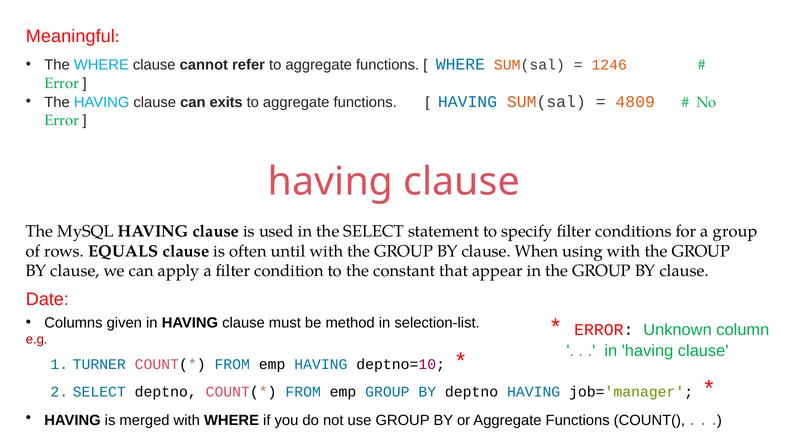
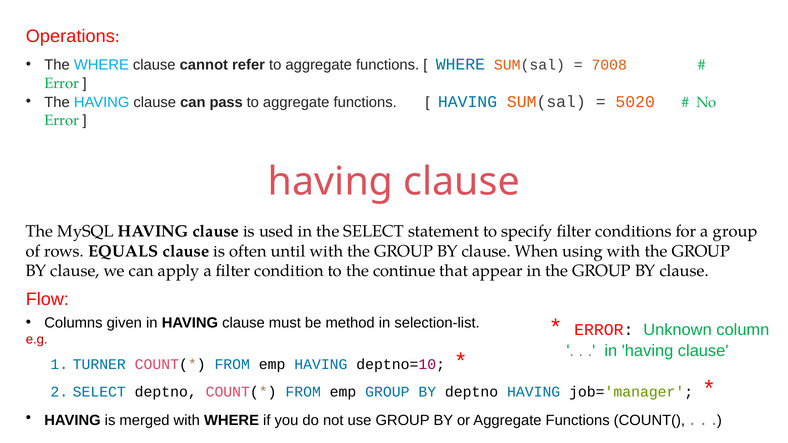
Meaningful: Meaningful -> Operations (70, 36)
1246: 1246 -> 7008 (609, 65)
exits: exits -> pass (226, 103)
4809: 4809 -> 5020 (635, 102)
constant: constant -> continue (404, 271)
Date: Date -> Flow (47, 300)
